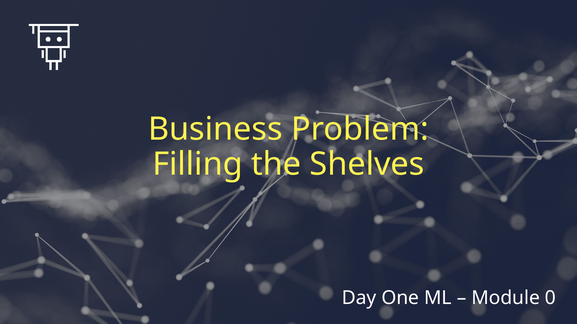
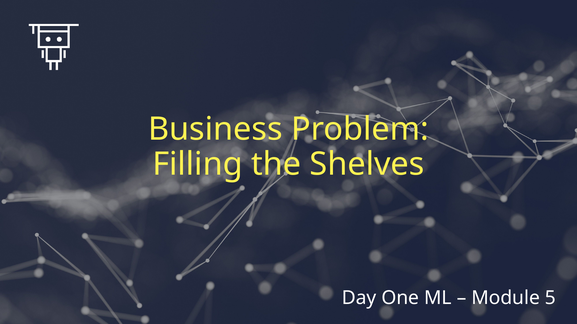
0: 0 -> 5 (550, 298)
